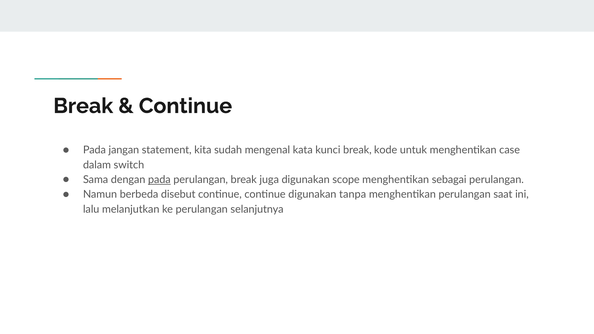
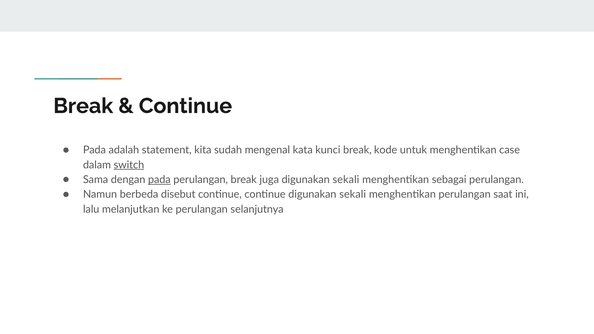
jangan: jangan -> adalah (124, 150)
switch underline: none -> present (129, 165)
juga digunakan scope: scope -> sekali (346, 180)
continue digunakan tanpa: tanpa -> sekali (353, 195)
